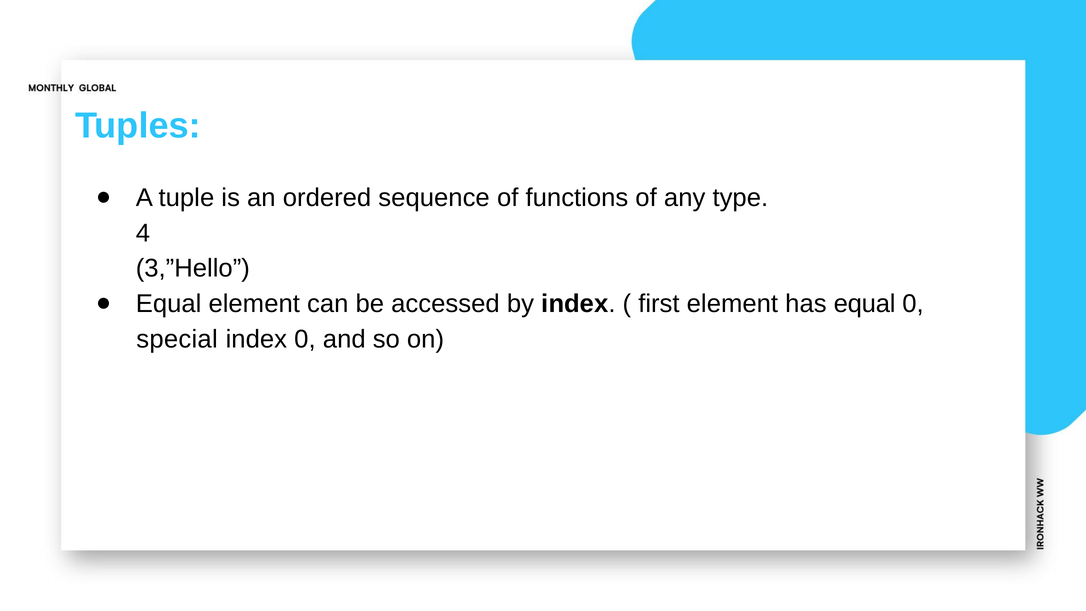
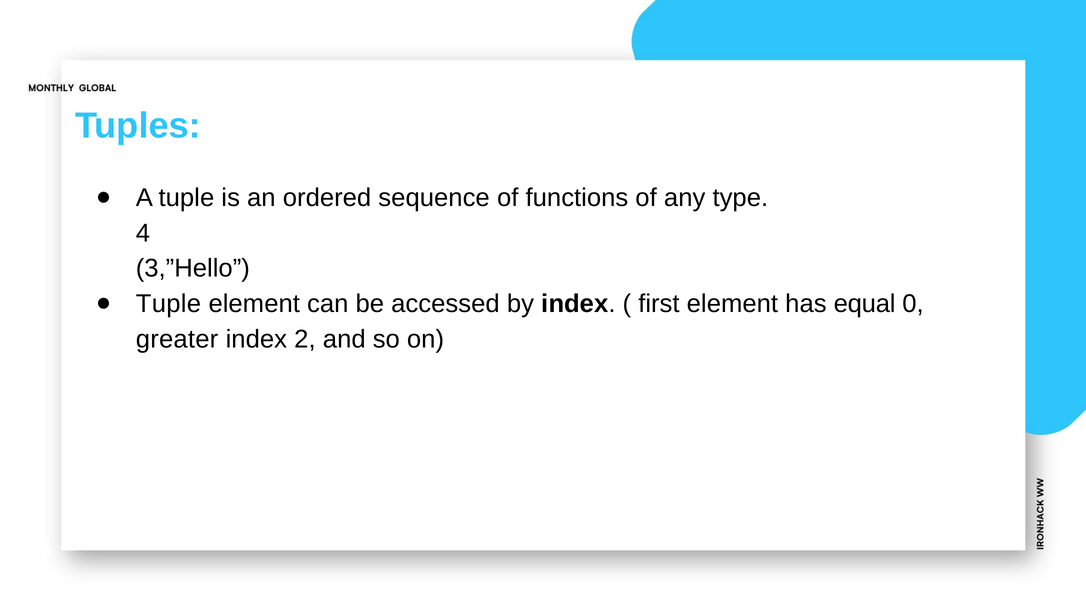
Equal: Equal -> Tuple (168, 304)
special: special -> greater (177, 339)
index 0: 0 -> 2 (305, 339)
